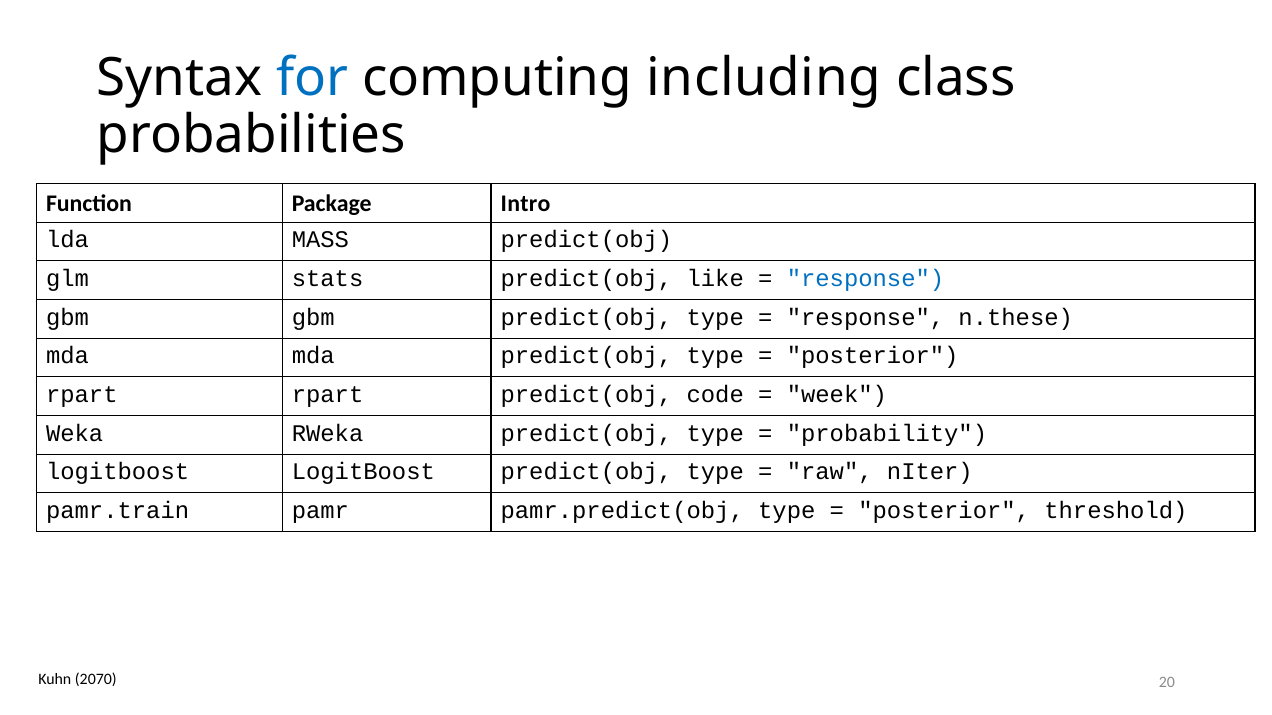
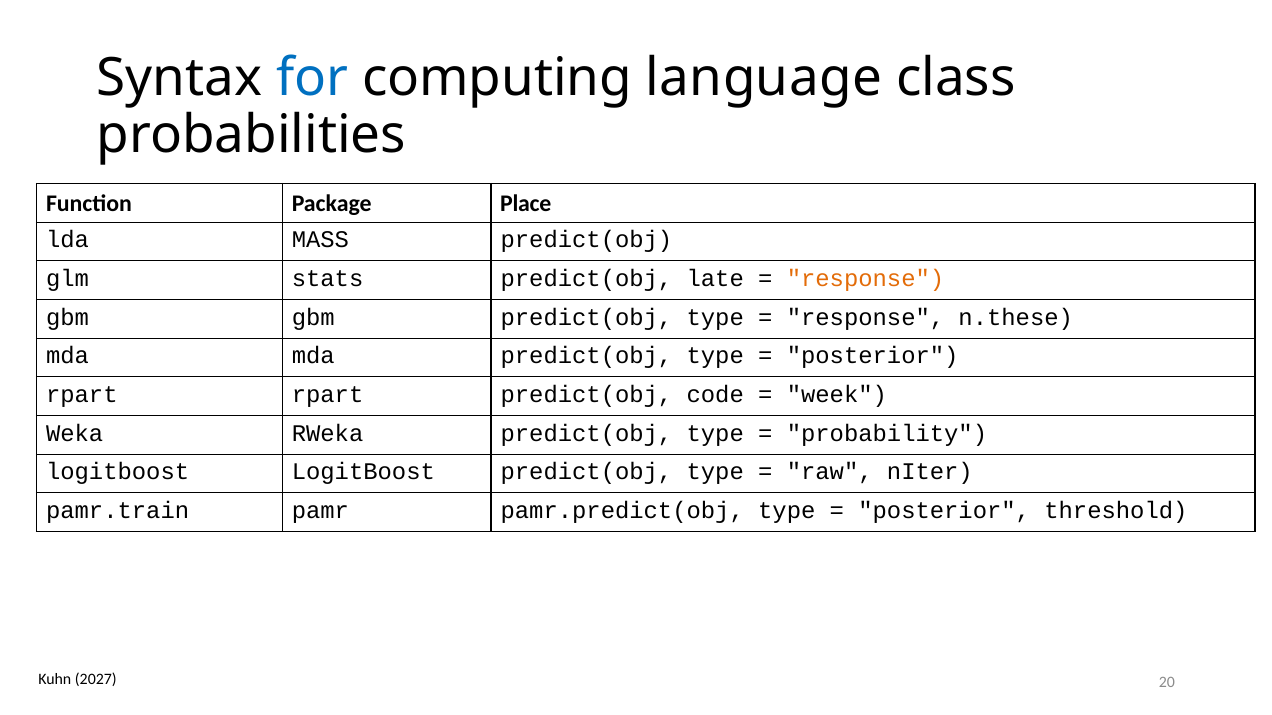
including: including -> language (764, 78)
Intro: Intro -> Place (526, 203)
like: like -> late (715, 279)
response colour: blue -> orange (865, 279)
2070: 2070 -> 2027 (96, 680)
